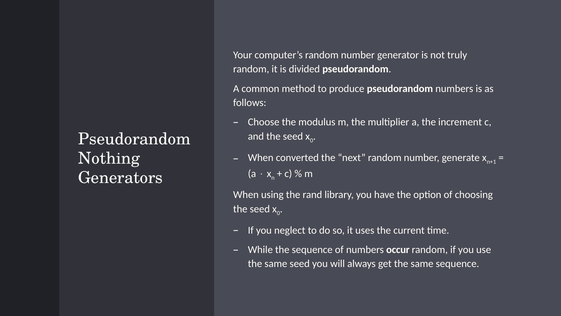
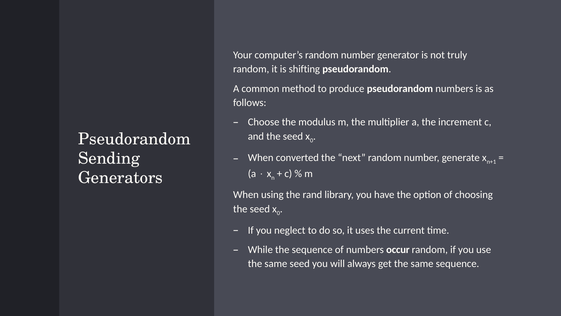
divided: divided -> shifting (304, 69)
Nothing: Nothing -> Sending (109, 158)
